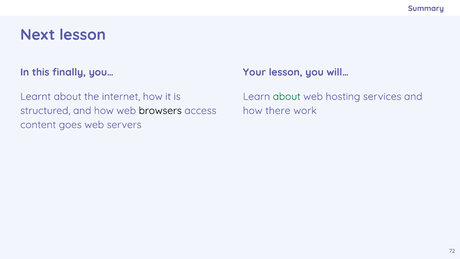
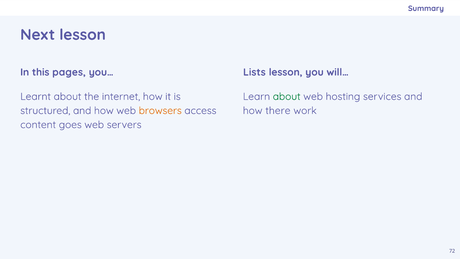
finally: finally -> pages (69, 72)
Your: Your -> Lists (254, 72)
browsers colour: black -> orange (160, 111)
